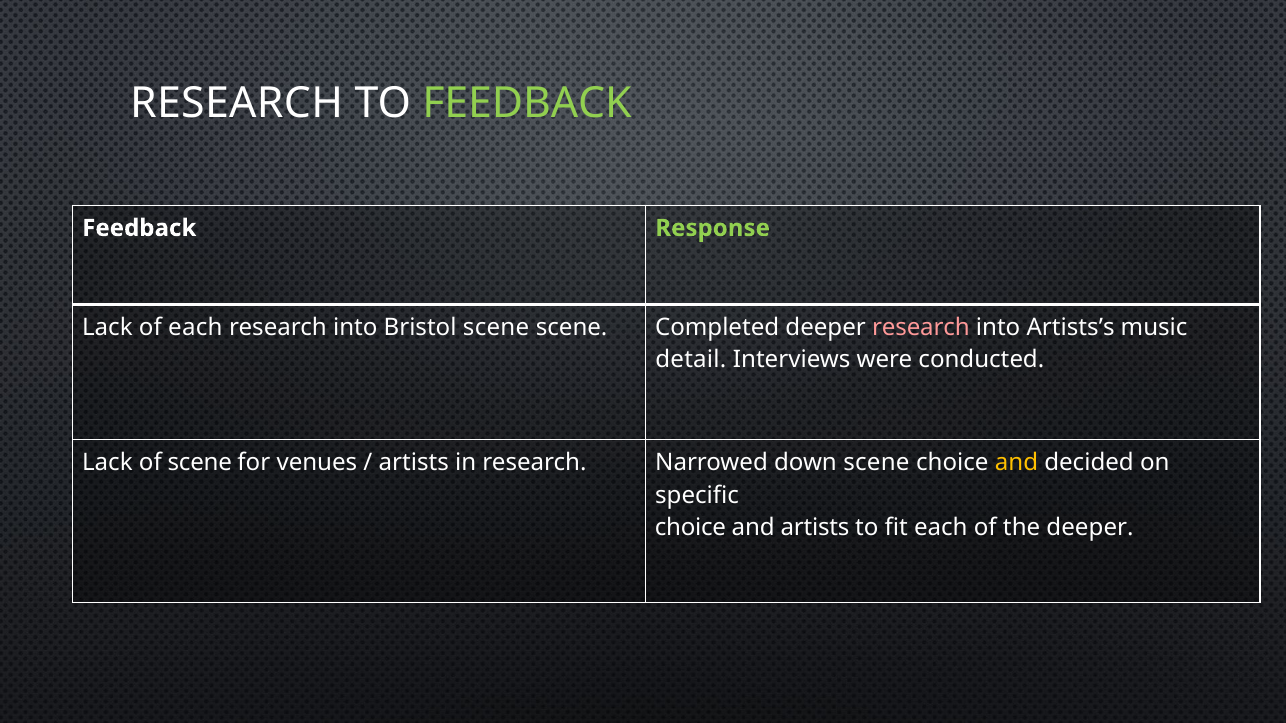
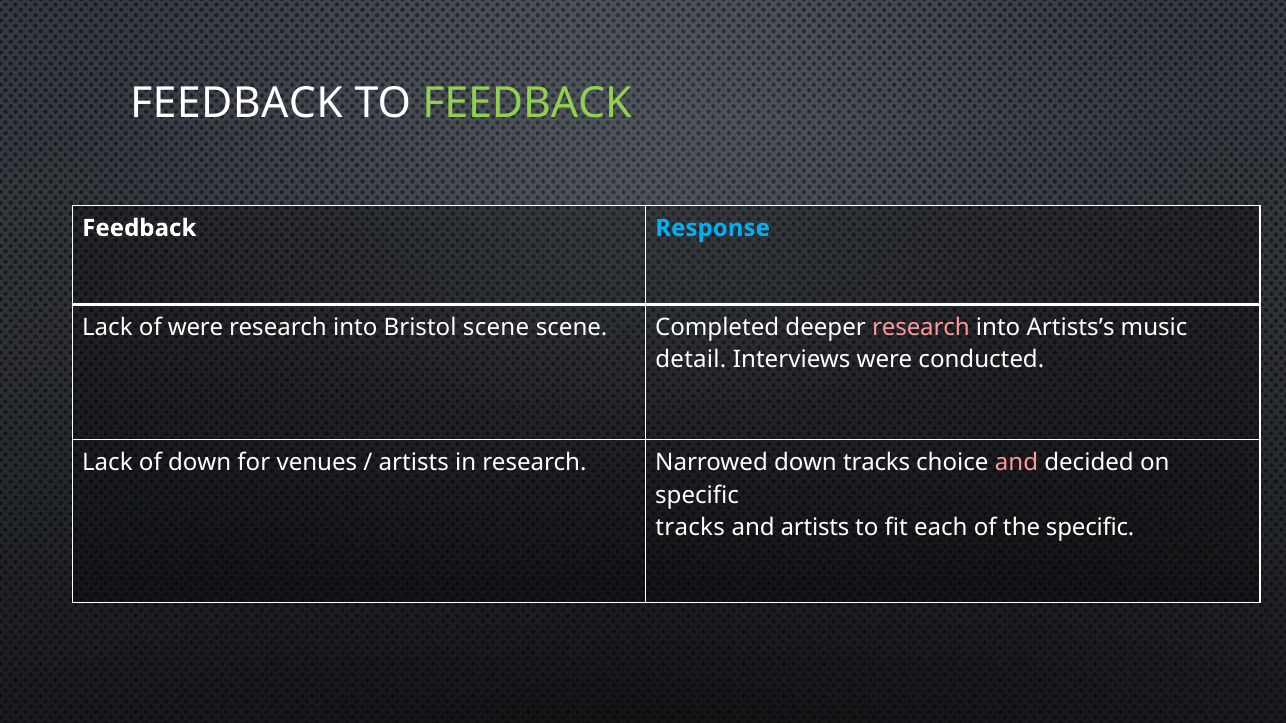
RESEARCH: RESEARCH -> FEEDBACK (237, 103)
Response colour: light green -> light blue (713, 228)
of each: each -> were (196, 327)
of scene: scene -> down (200, 463)
down scene: scene -> tracks (877, 463)
and colour: yellow -> pink (1016, 463)
choice: choice -> tracks (690, 528)
the deeper: deeper -> specific (1090, 528)
